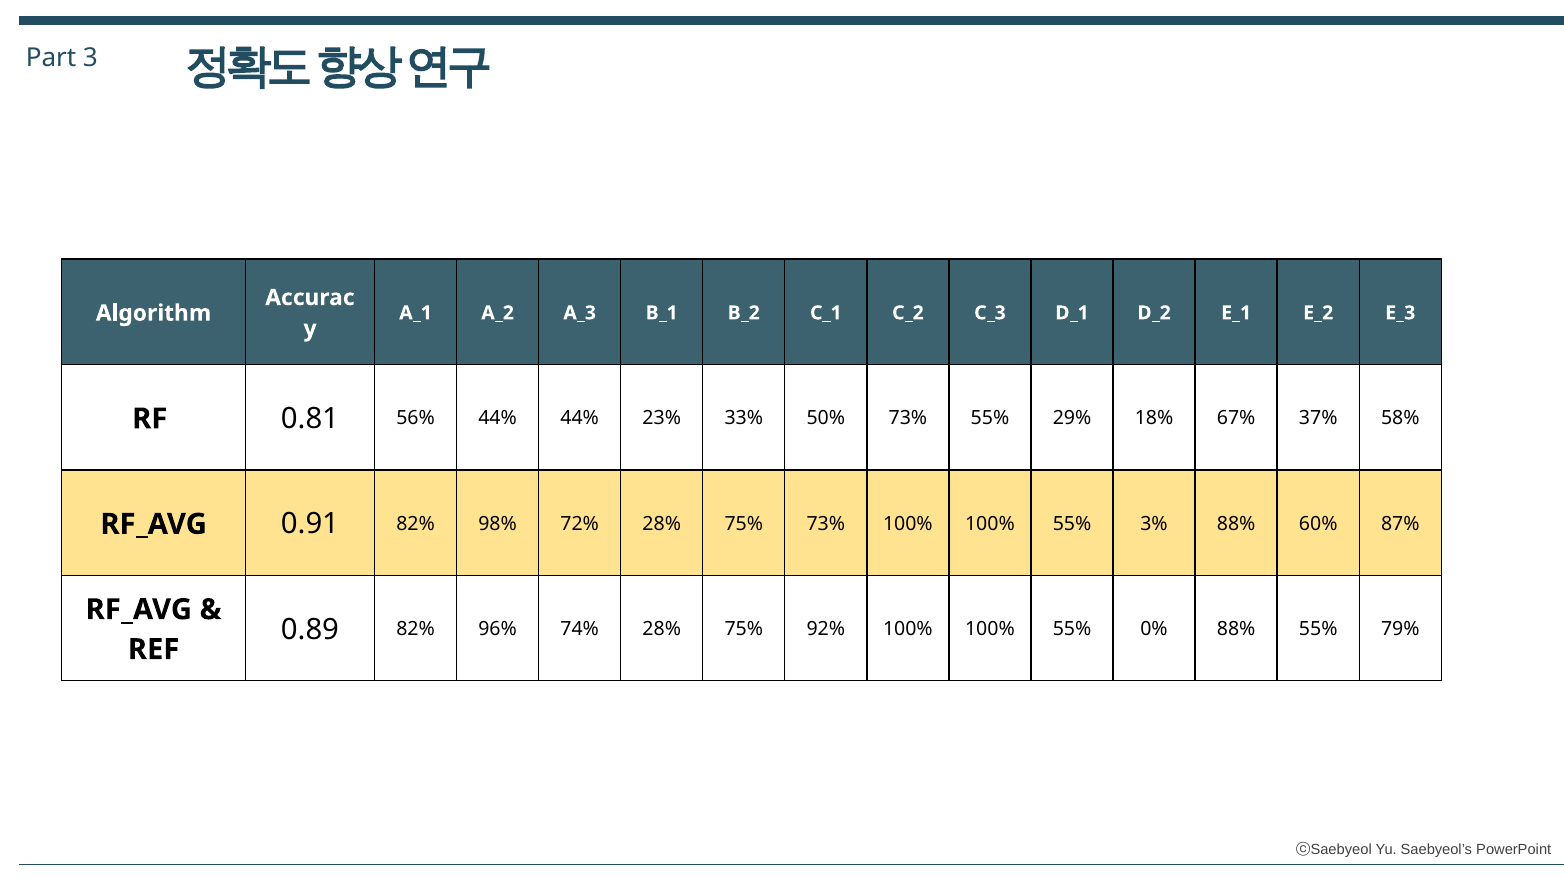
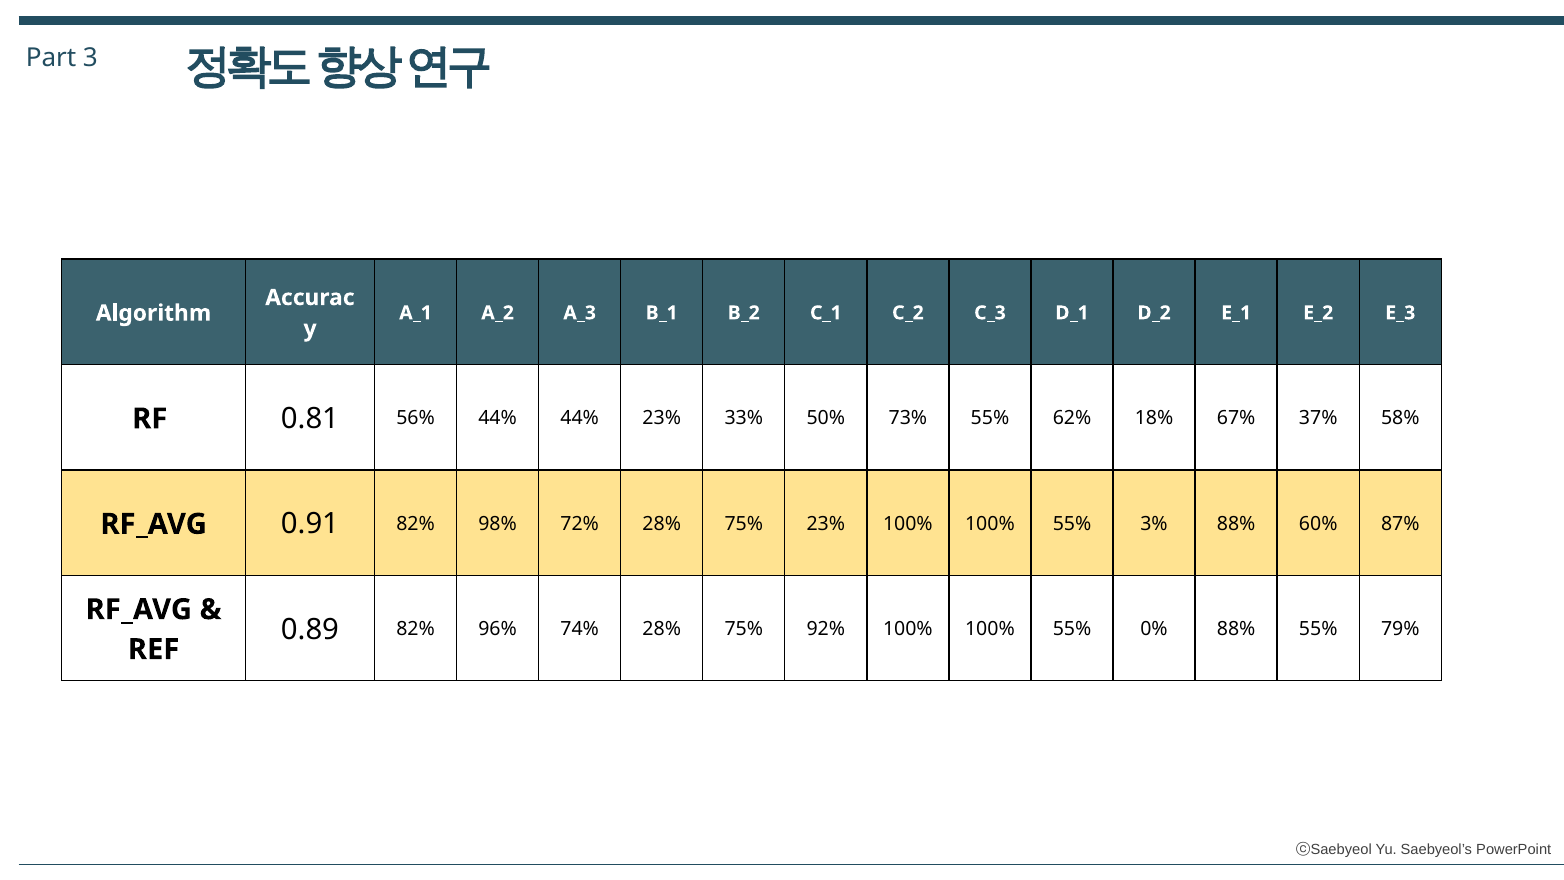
29%: 29% -> 62% (1072, 418)
75% 73%: 73% -> 23% (826, 524)
